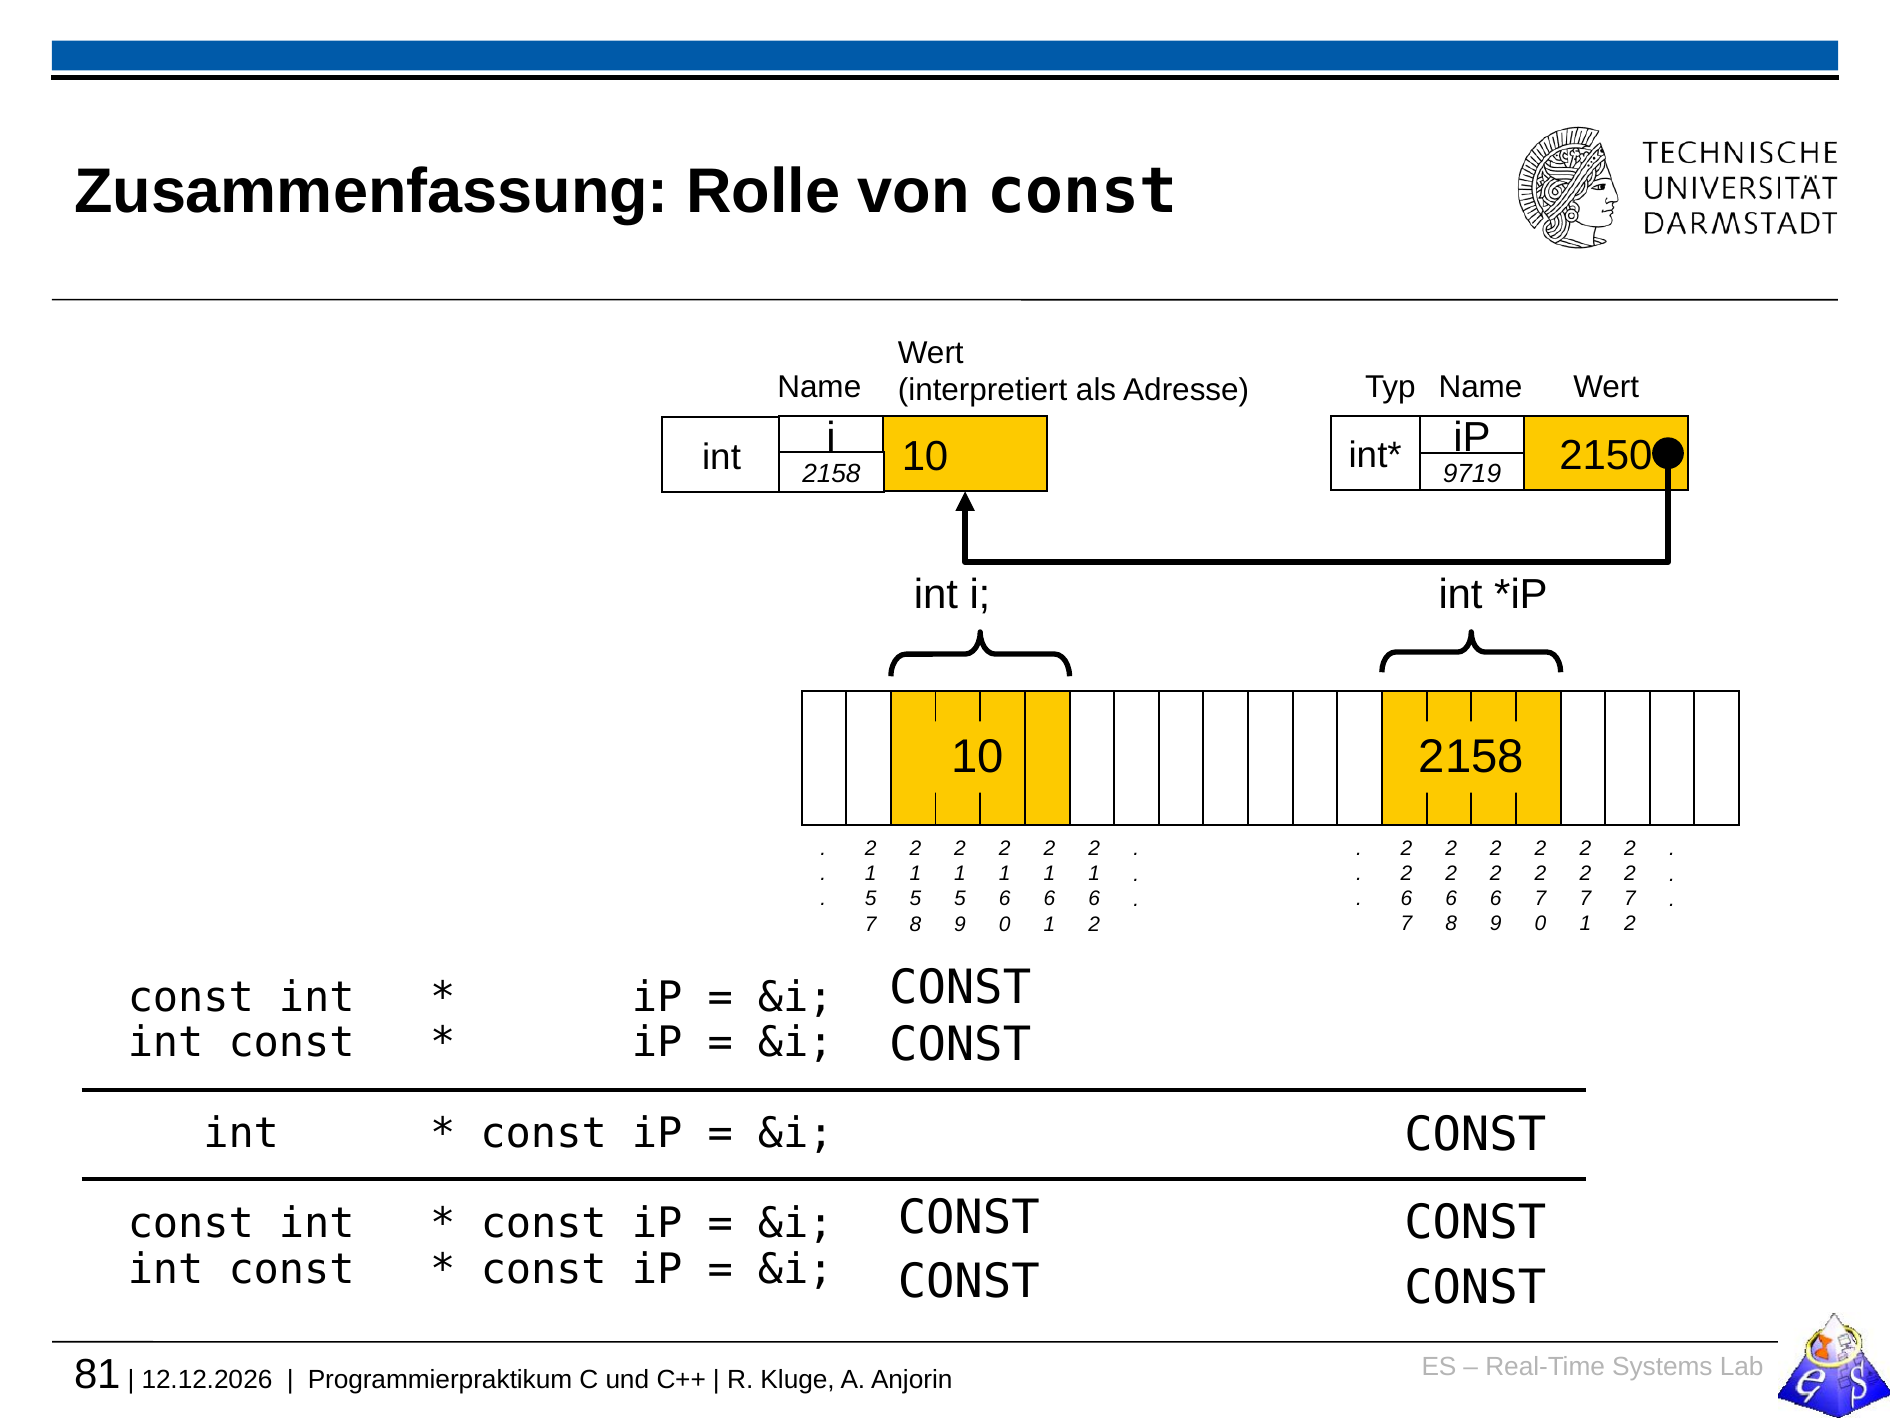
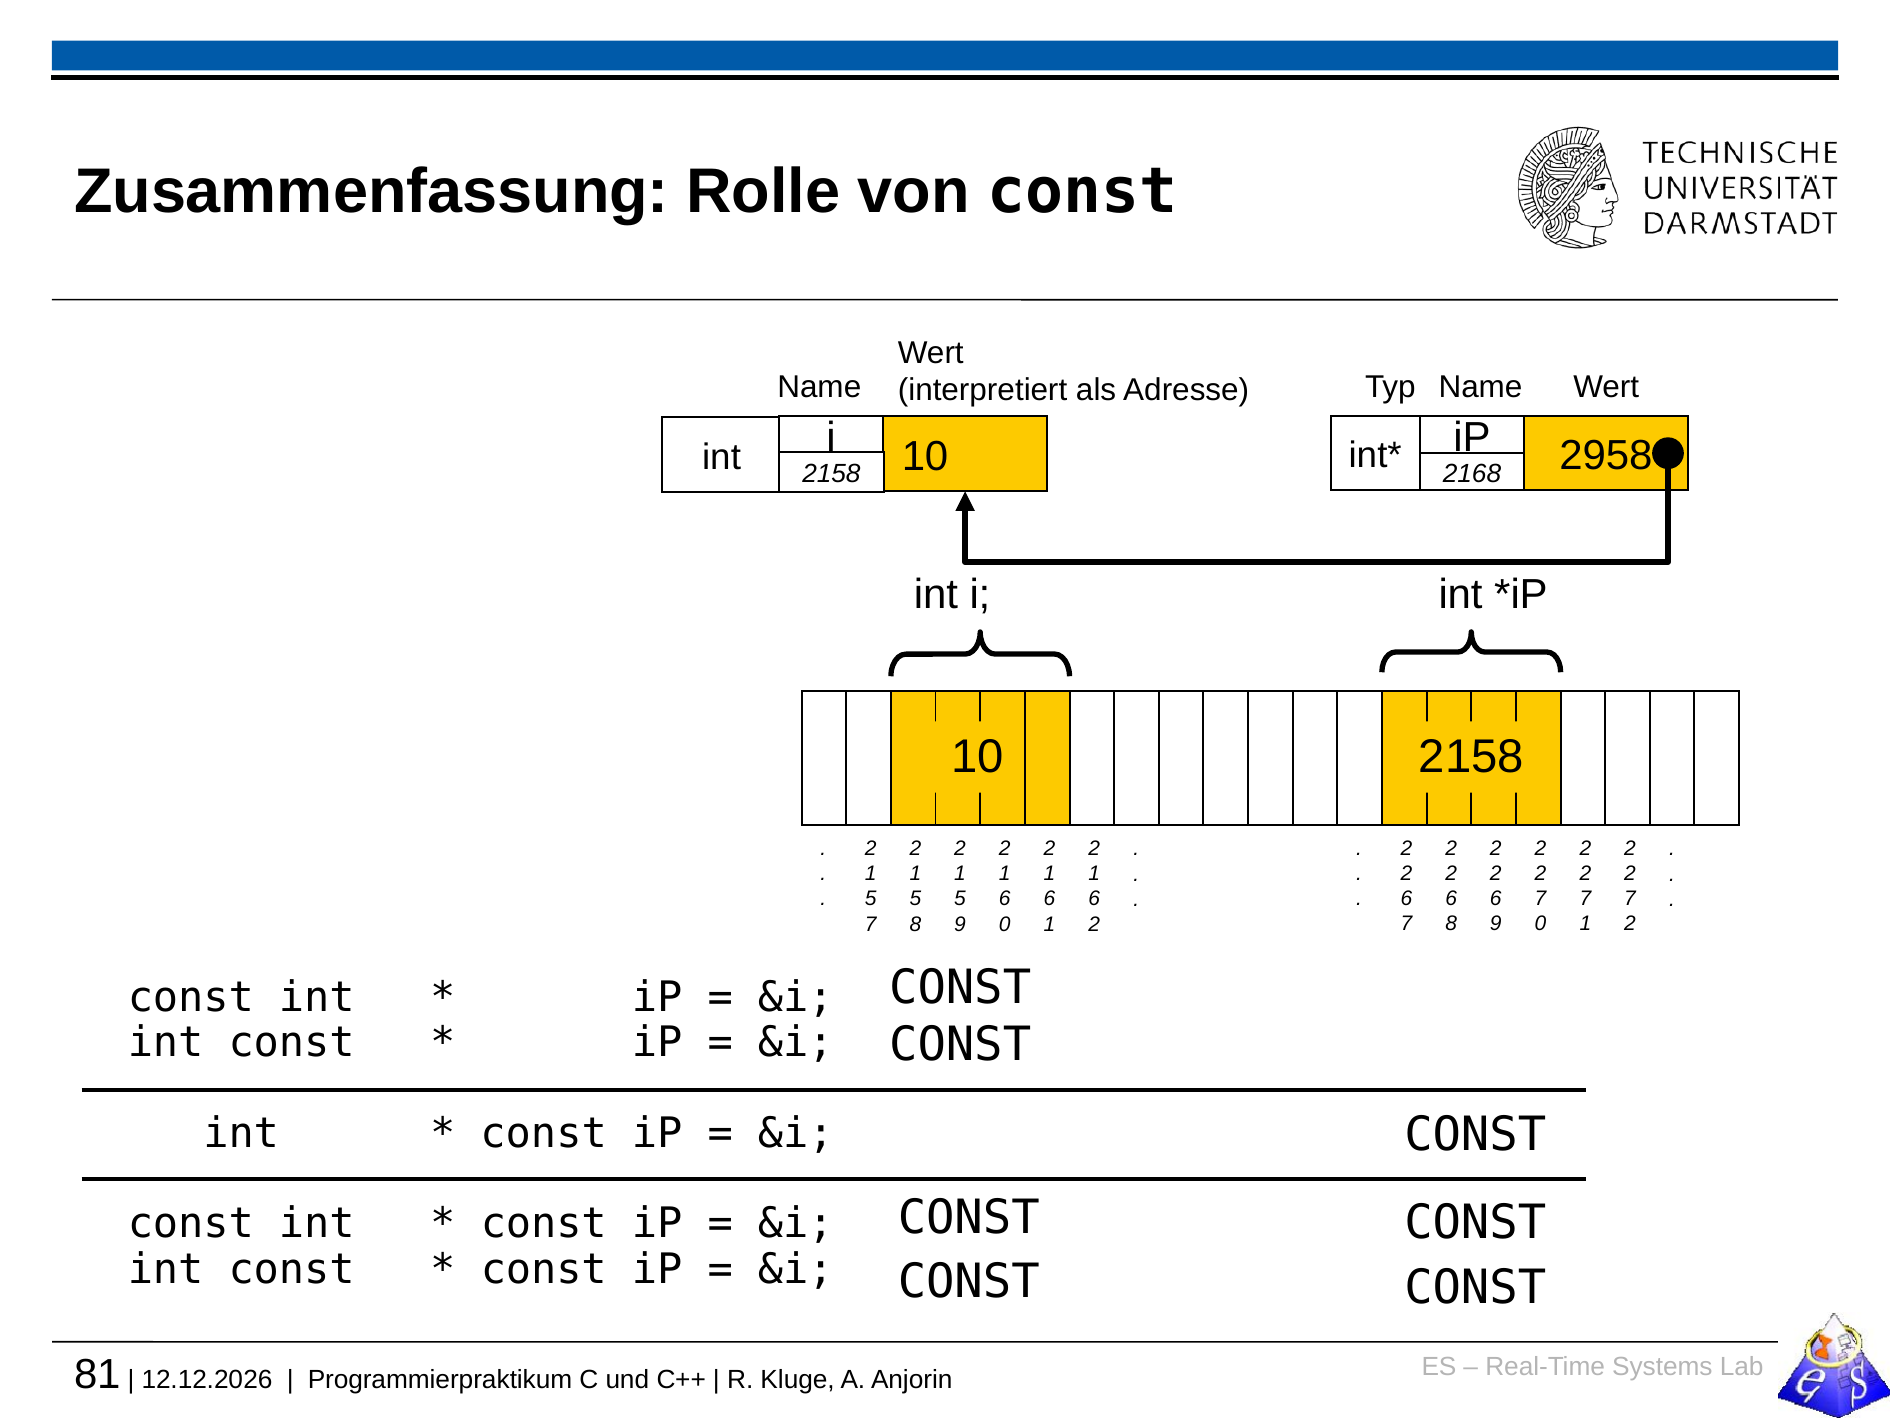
9719: 9719 -> 2168 (1472, 473)
2150: 2150 -> 2958 (1606, 456)
